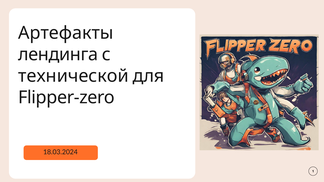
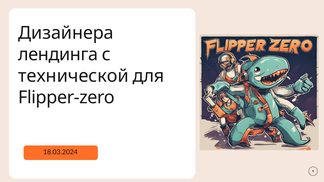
Артефакты: Артефакты -> Дизайнера (66, 33)
